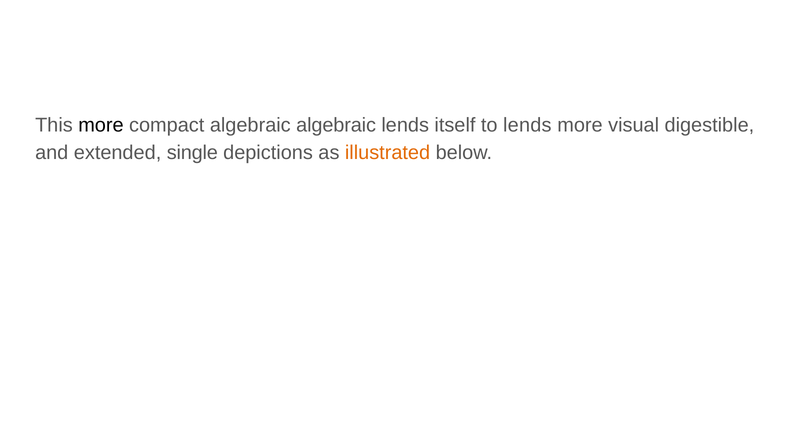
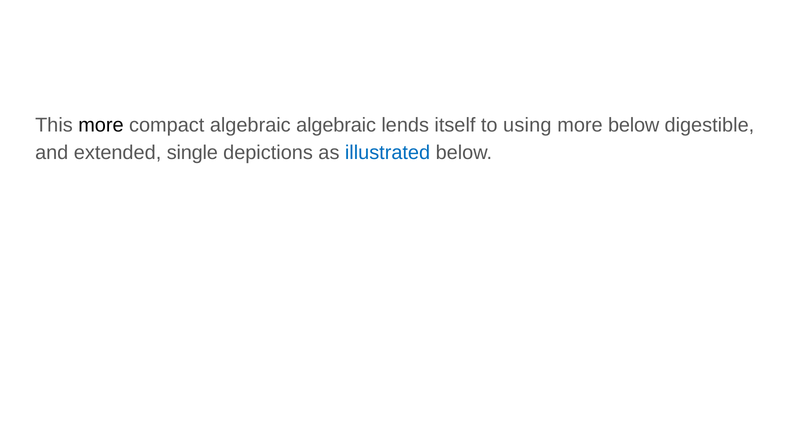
to lends: lends -> using (527, 125)
more visual: visual -> below (634, 125)
illustrated colour: orange -> blue (388, 153)
